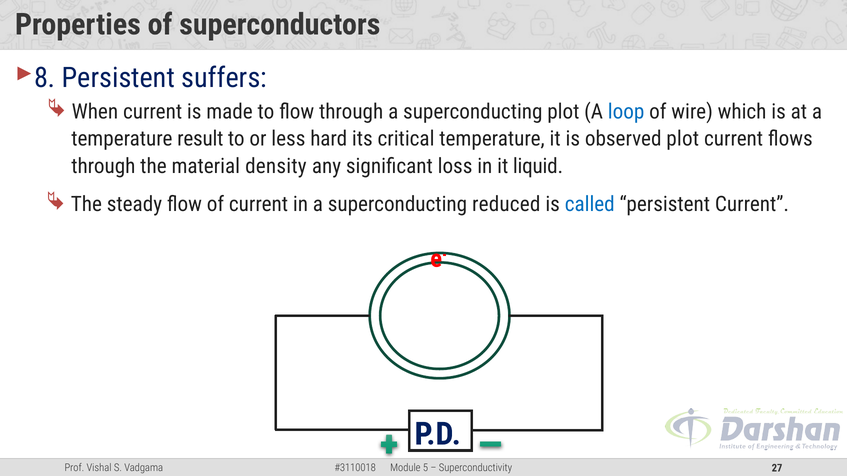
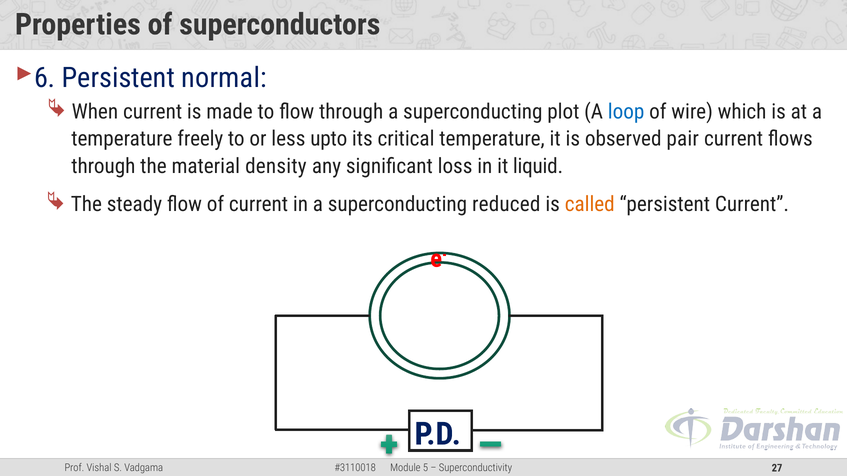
8: 8 -> 6 (45, 78)
suffers: suffers -> normal (224, 78)
result: result -> freely (200, 139)
hard: hard -> upto (329, 139)
observed plot: plot -> pair (683, 139)
called colour: blue -> orange (590, 205)
